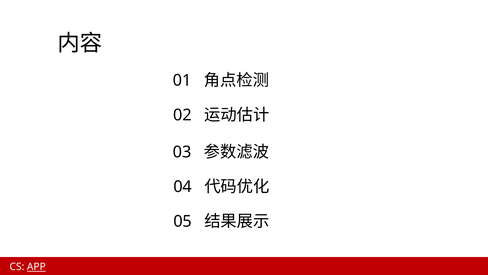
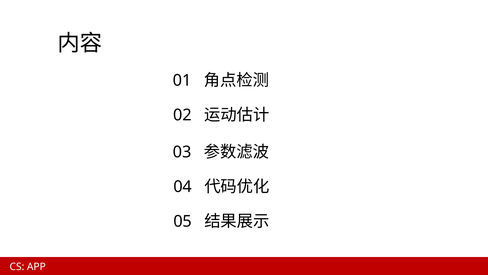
APP underline: present -> none (36, 266)
